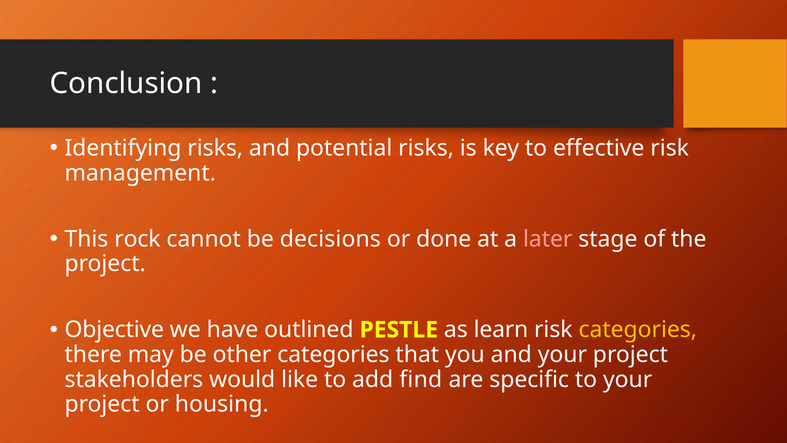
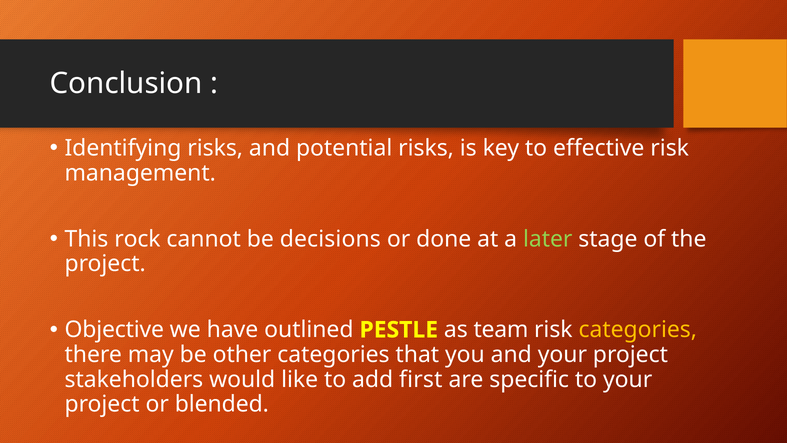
later colour: pink -> light green (548, 239)
learn: learn -> team (501, 330)
find: find -> first (421, 379)
housing: housing -> blended (222, 404)
